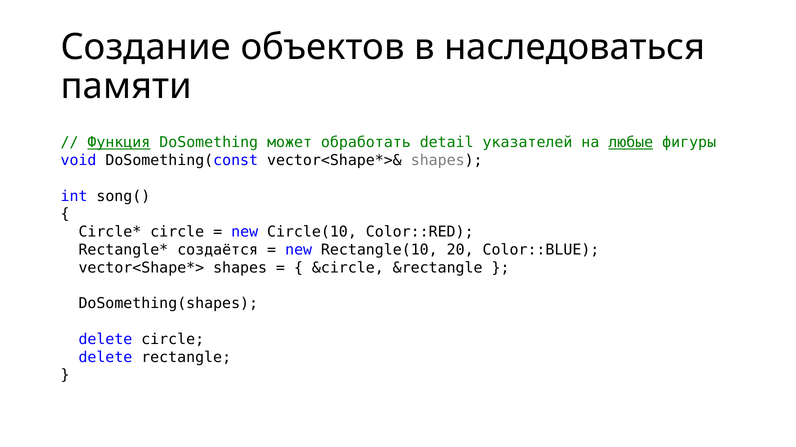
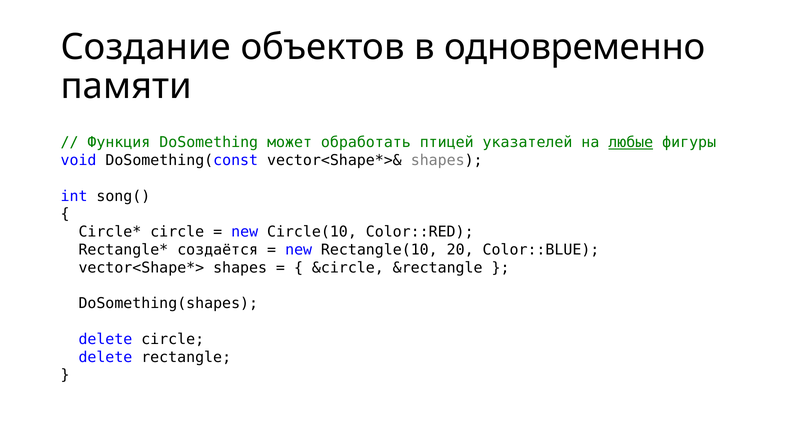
наследоваться: наследоваться -> одновременно (575, 47)
Функция underline: present -> none (119, 143)
detail: detail -> птицей (447, 143)
